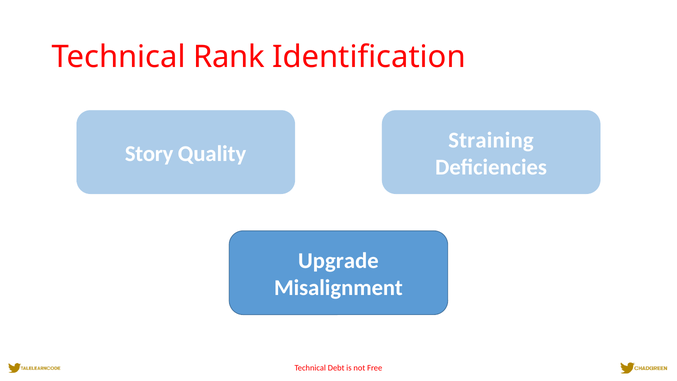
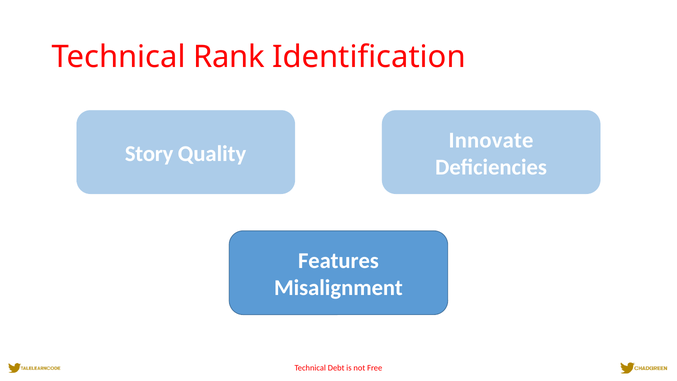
Straining: Straining -> Innovate (491, 140)
Upgrade: Upgrade -> Features (338, 261)
